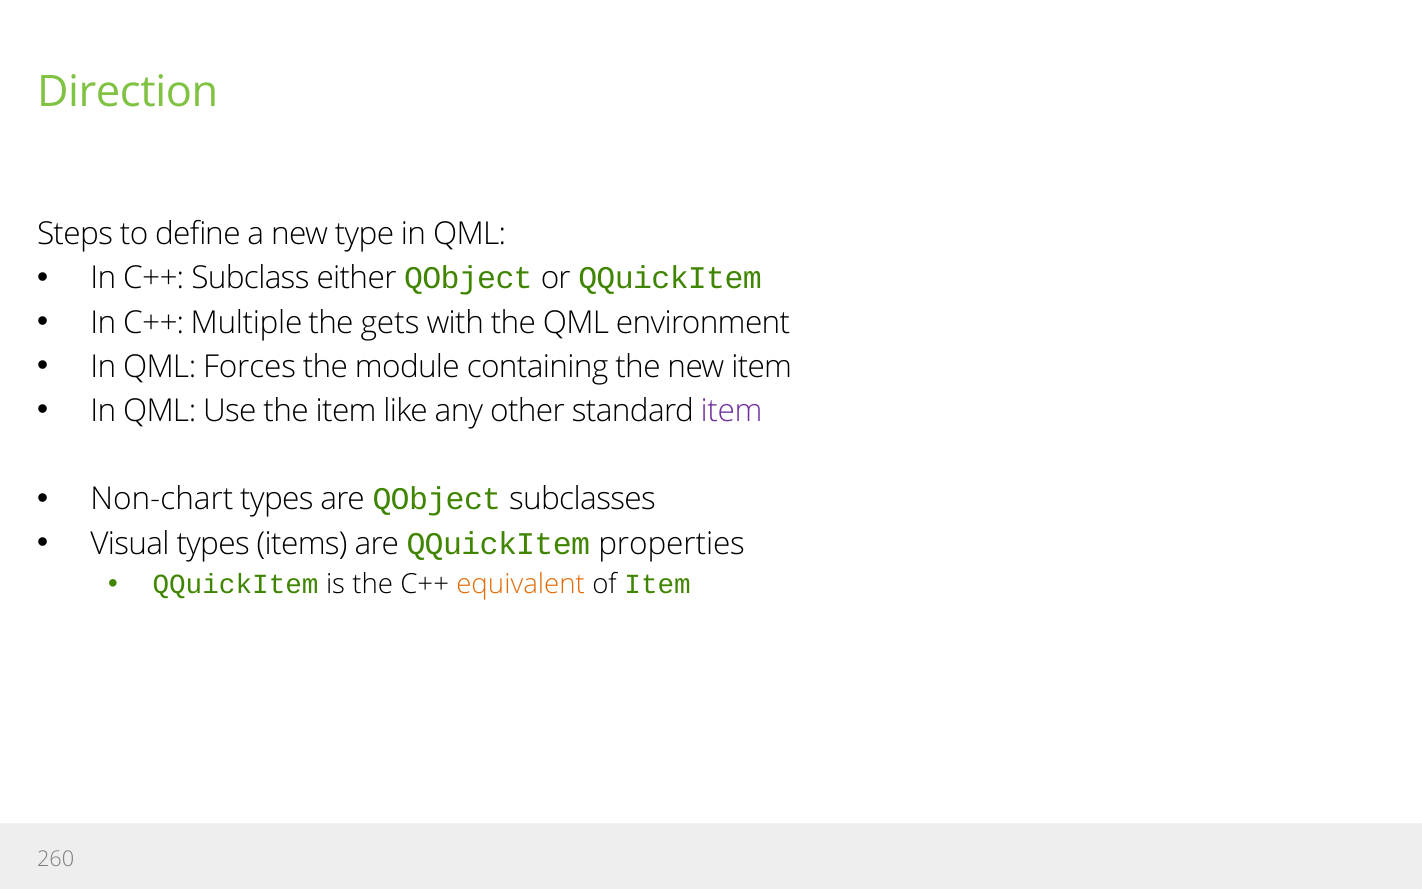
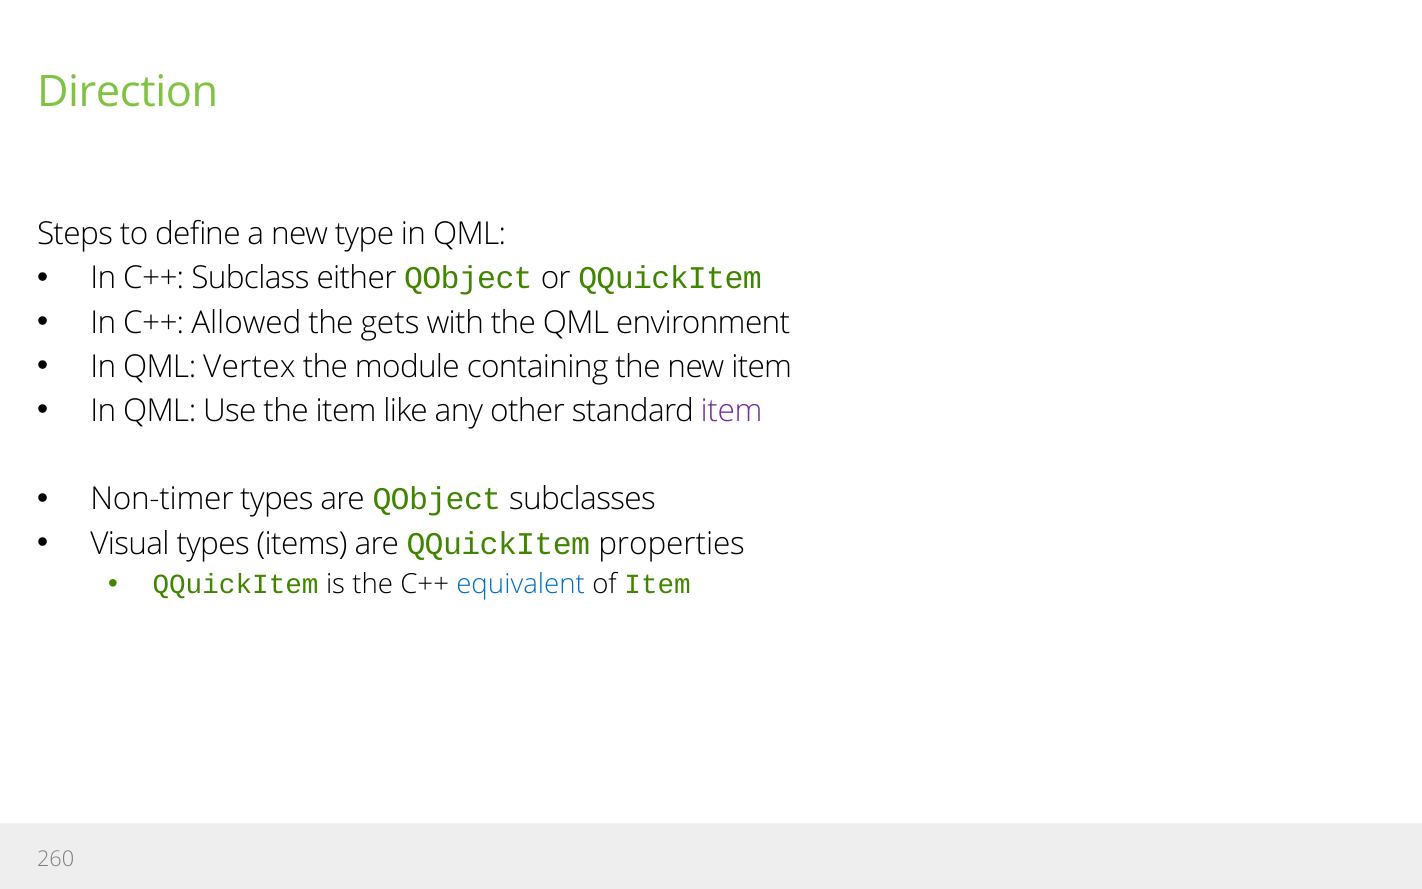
Multiple: Multiple -> Allowed (246, 323)
Forces: Forces -> Vertex (249, 367)
Non-chart: Non-chart -> Non-timer (162, 499)
equivalent colour: orange -> blue (521, 584)
